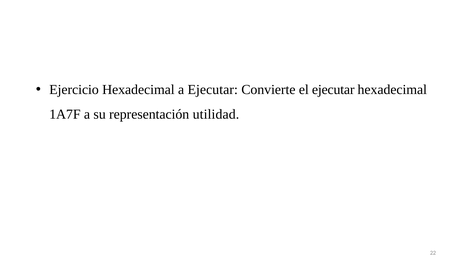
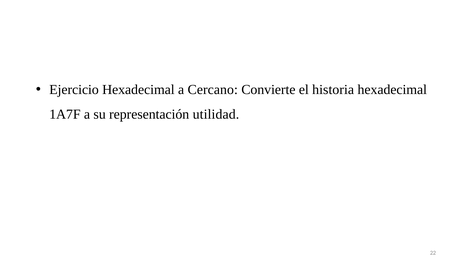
a Ejecutar: Ejecutar -> Cercano (213, 90)
el ejecutar: ejecutar -> historia (333, 90)
